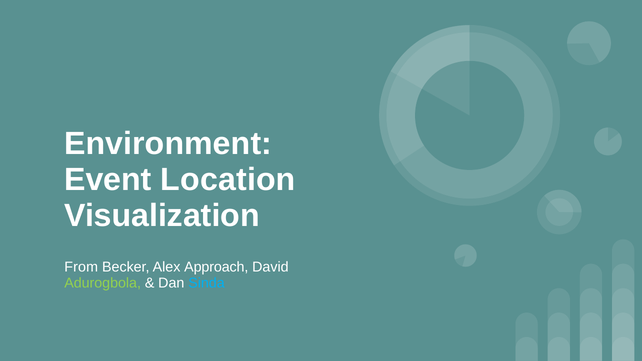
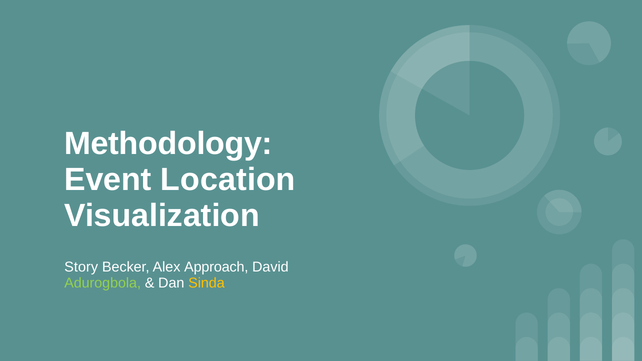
Environment: Environment -> Methodology (168, 144)
From: From -> Story (81, 267)
Sinda colour: light blue -> yellow (207, 283)
